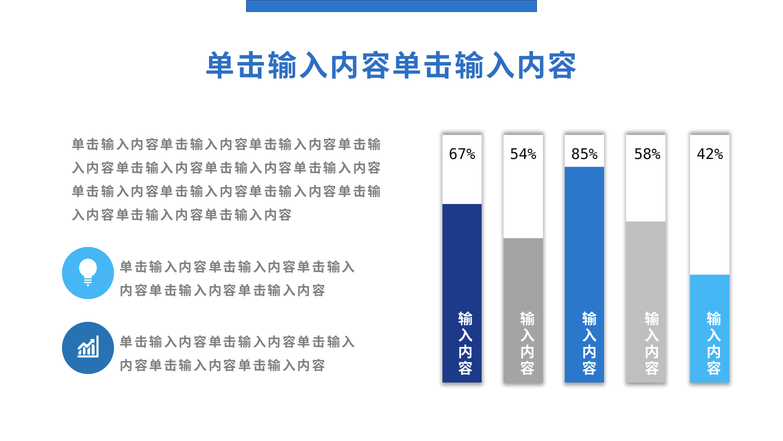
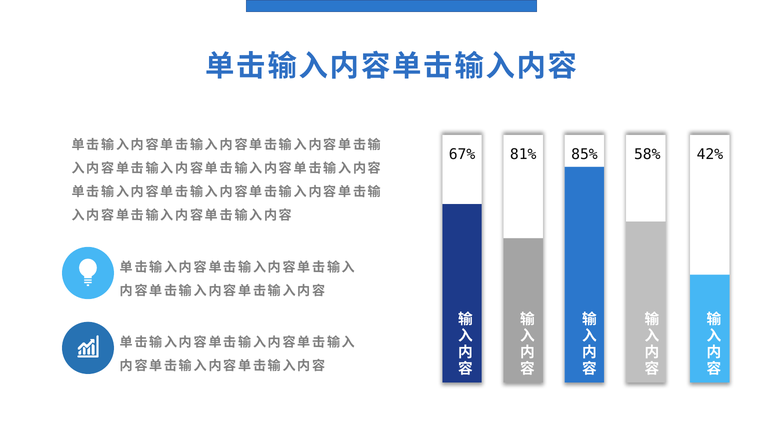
54%: 54% -> 81% (523, 154)
